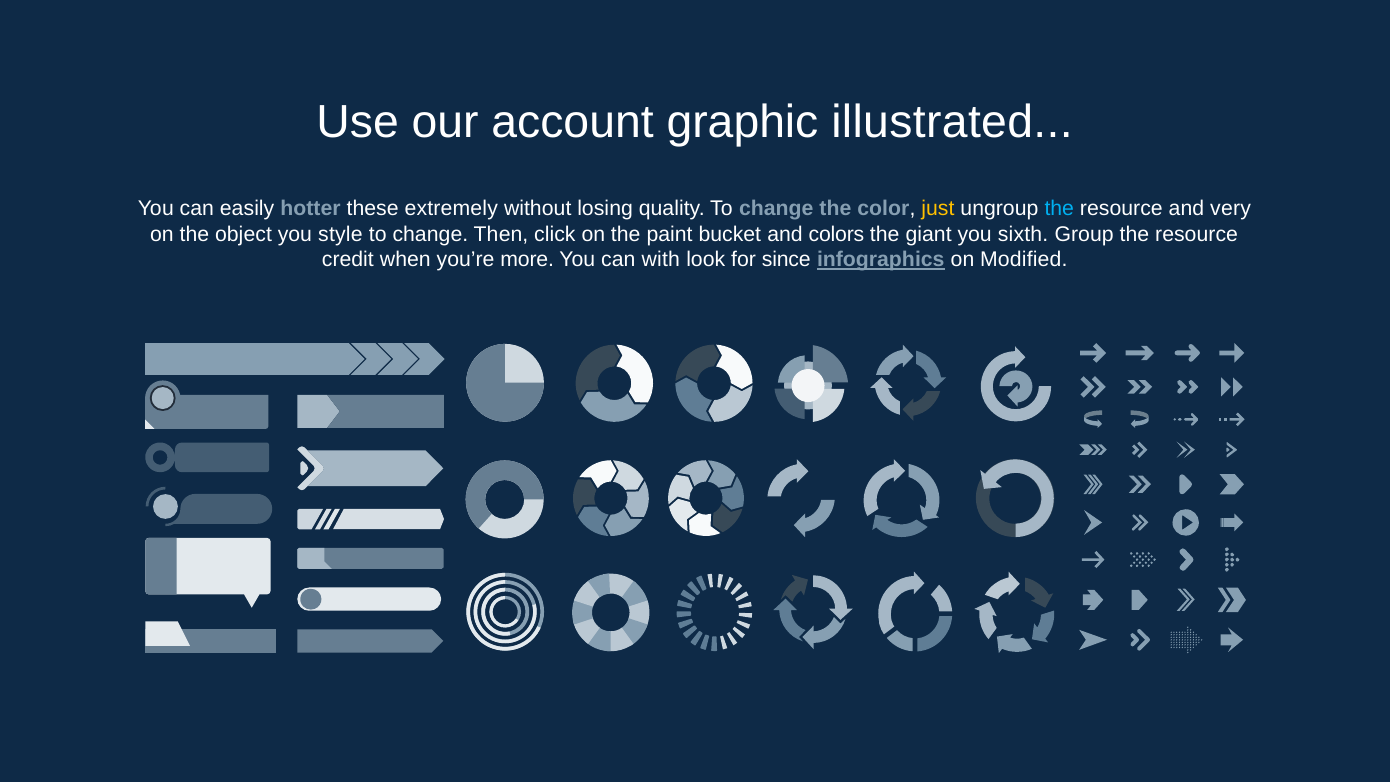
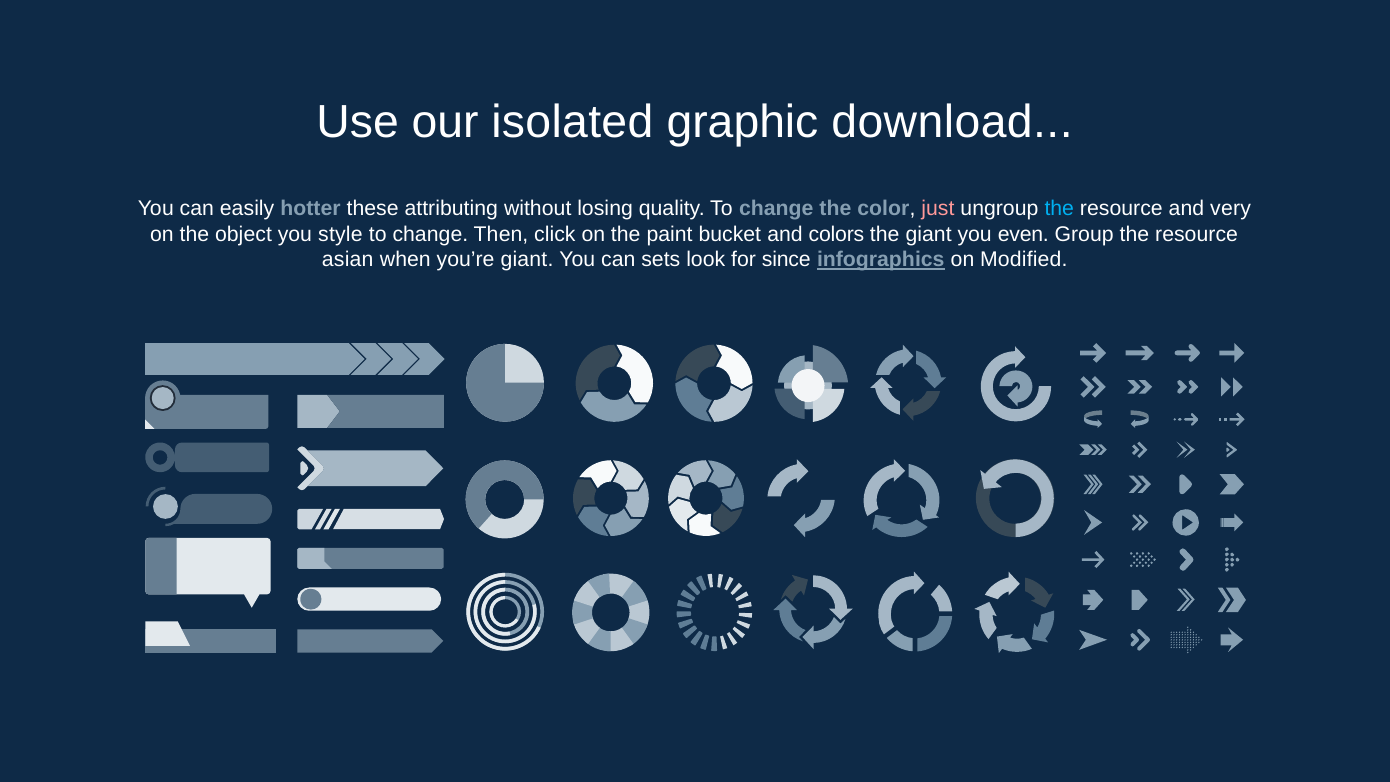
account: account -> isolated (572, 123)
illustrated: illustrated -> download (952, 123)
extremely: extremely -> attributing (451, 209)
just colour: yellow -> pink (938, 209)
sixth: sixth -> even (1023, 234)
credit: credit -> asian (348, 260)
you’re more: more -> giant (527, 260)
with: with -> sets (661, 260)
